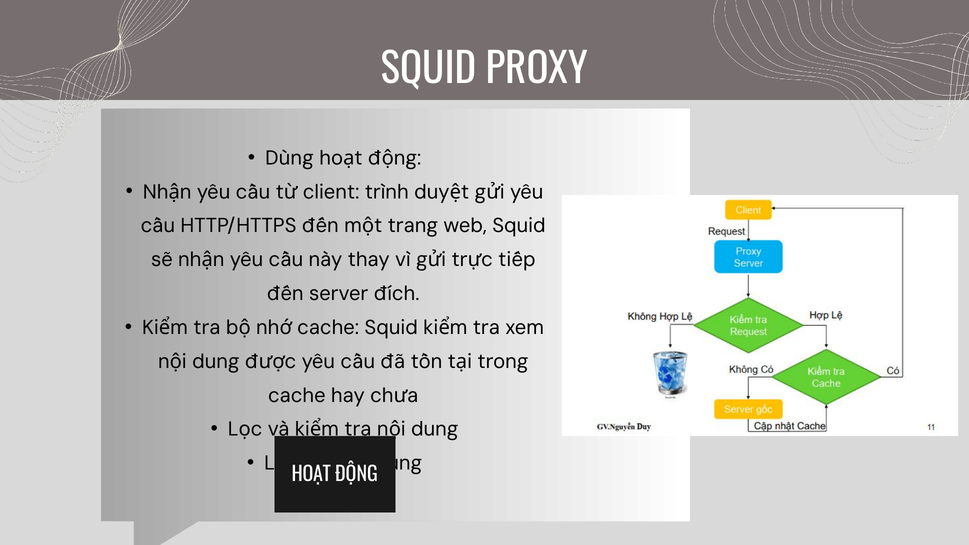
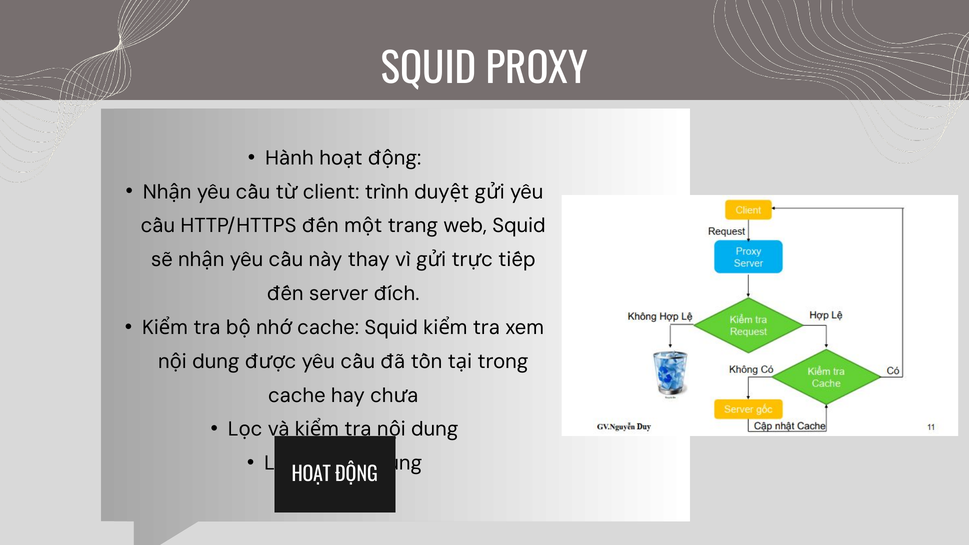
Dùng: Dùng -> Hành (289, 158)
